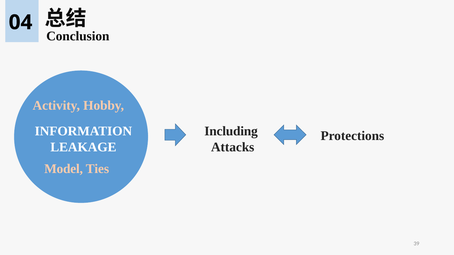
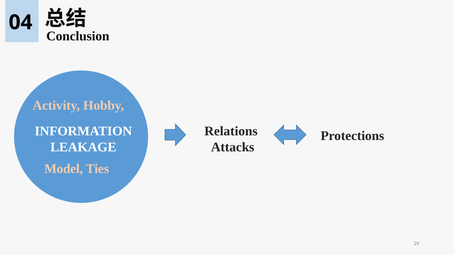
Including: Including -> Relations (231, 131)
